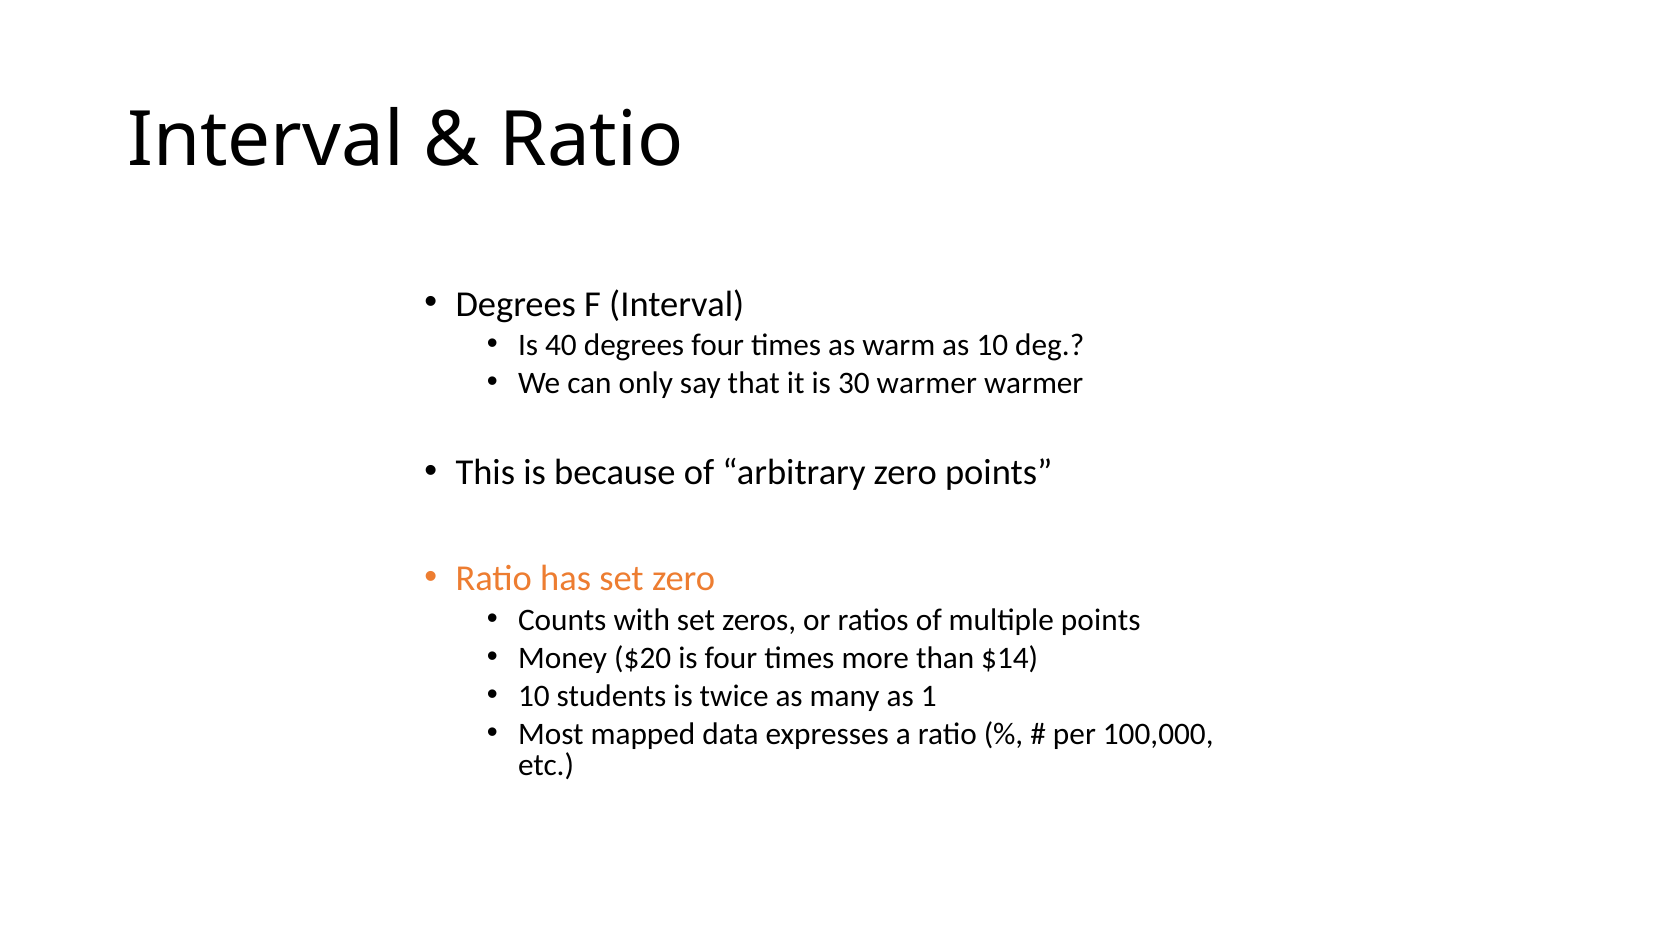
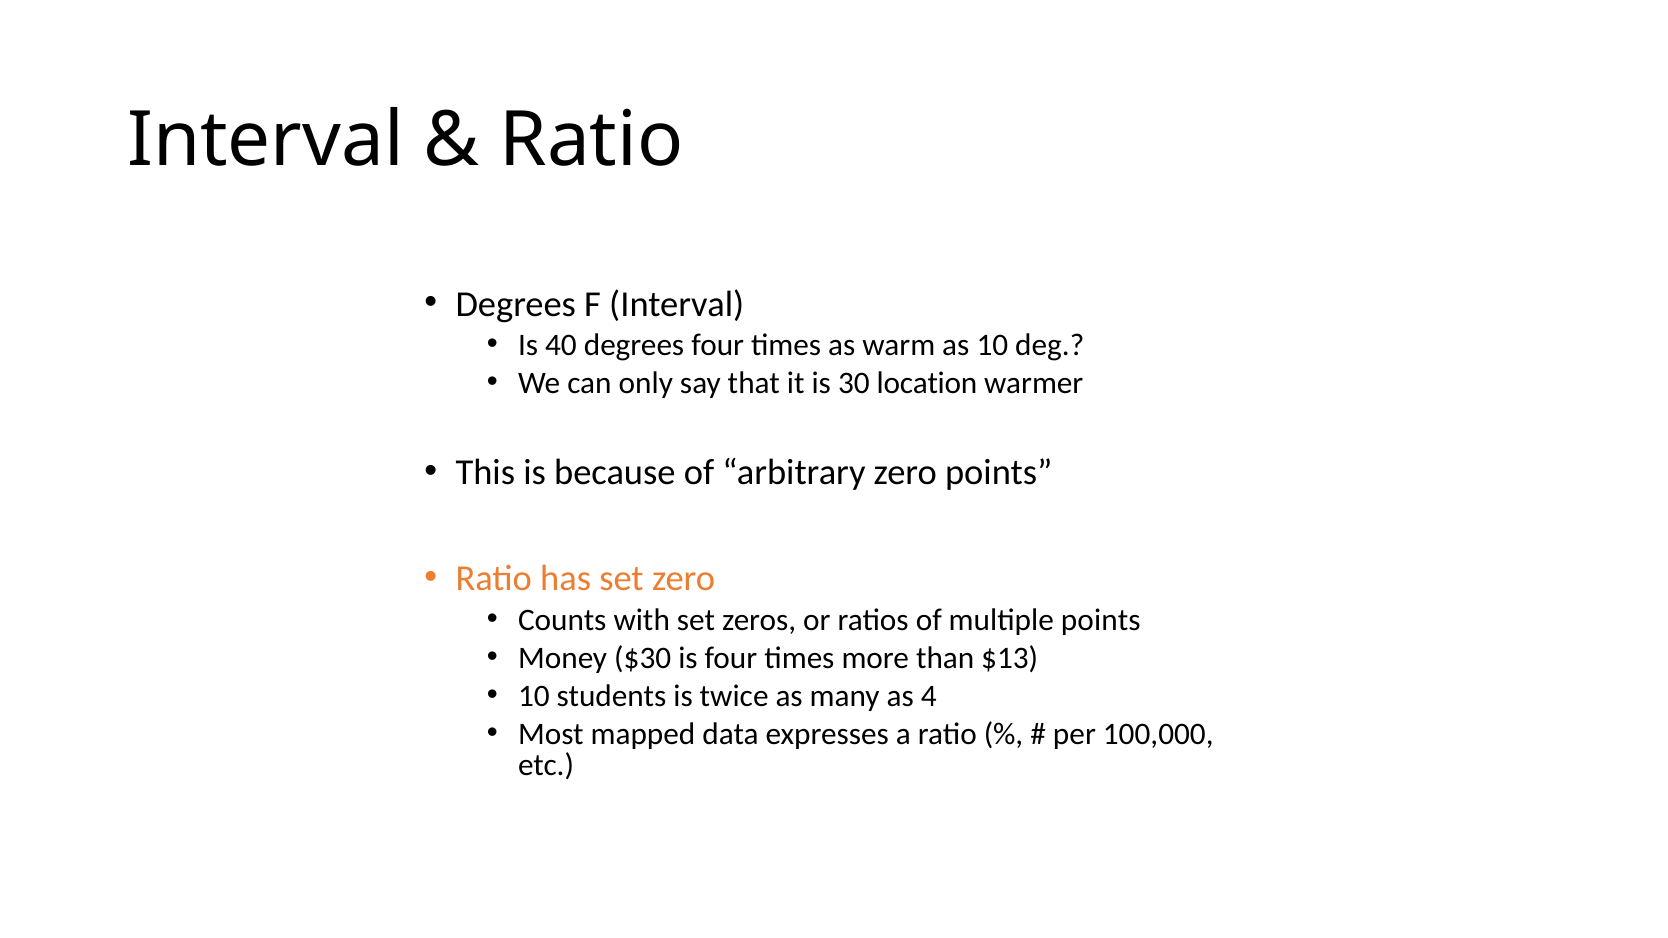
30 warmer: warmer -> location (927, 383)
$20: $20 -> $30 (643, 658)
$14: $14 -> $13 (1010, 658)
1: 1 -> 4 (929, 696)
